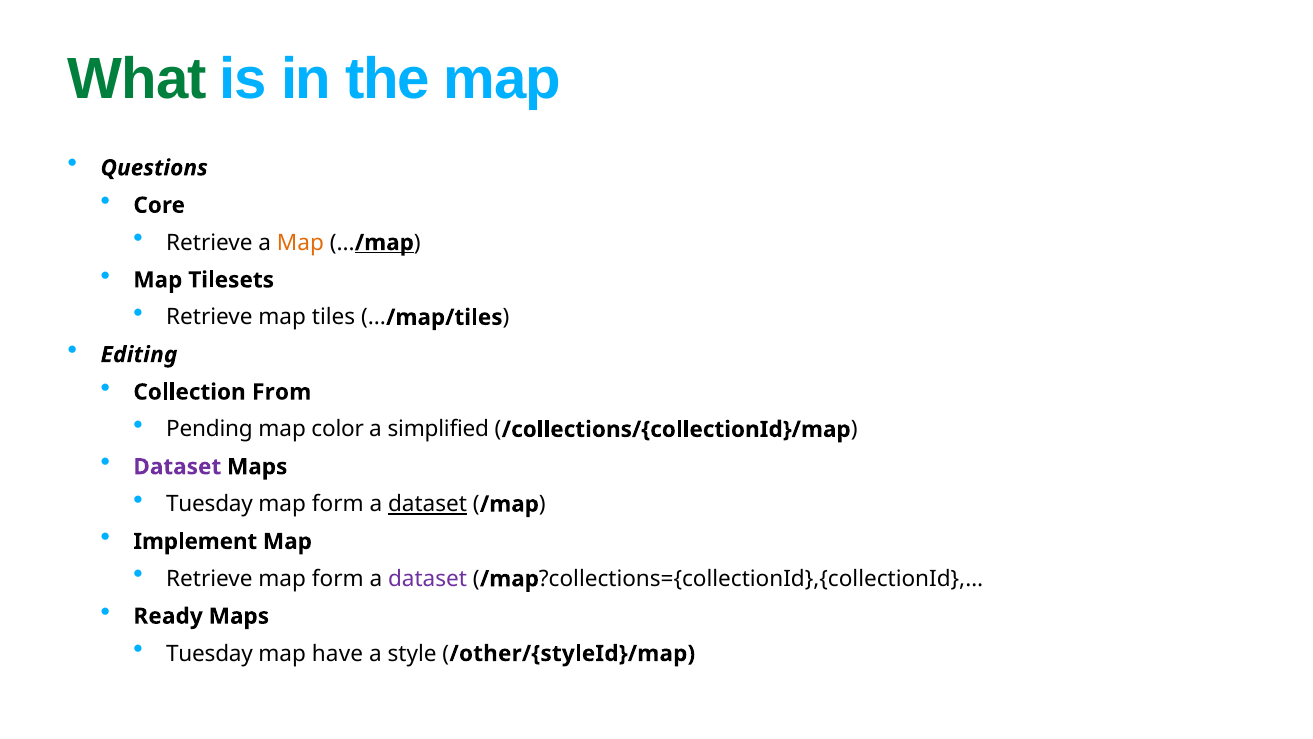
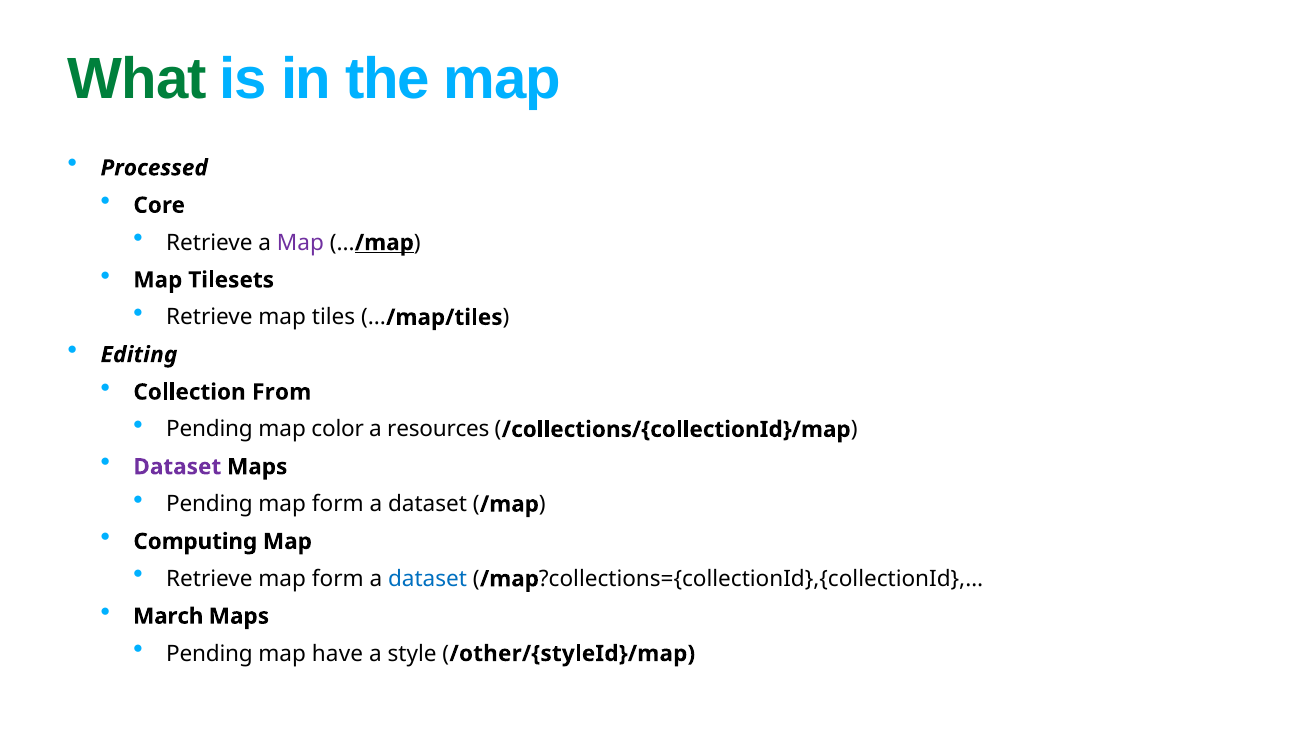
Questions: Questions -> Processed (154, 168)
Map colour: orange -> purple (300, 243)
simplified: simplified -> resources (438, 429)
Tuesday: Tuesday -> Pending (209, 504)
dataset underline: present -> none (428, 504)
Implement: Implement -> Computing (195, 541)
dataset colour: purple -> blue (428, 579)
Ready: Ready -> March (168, 616)
Tuesday: Tuesday -> Pending (209, 653)
